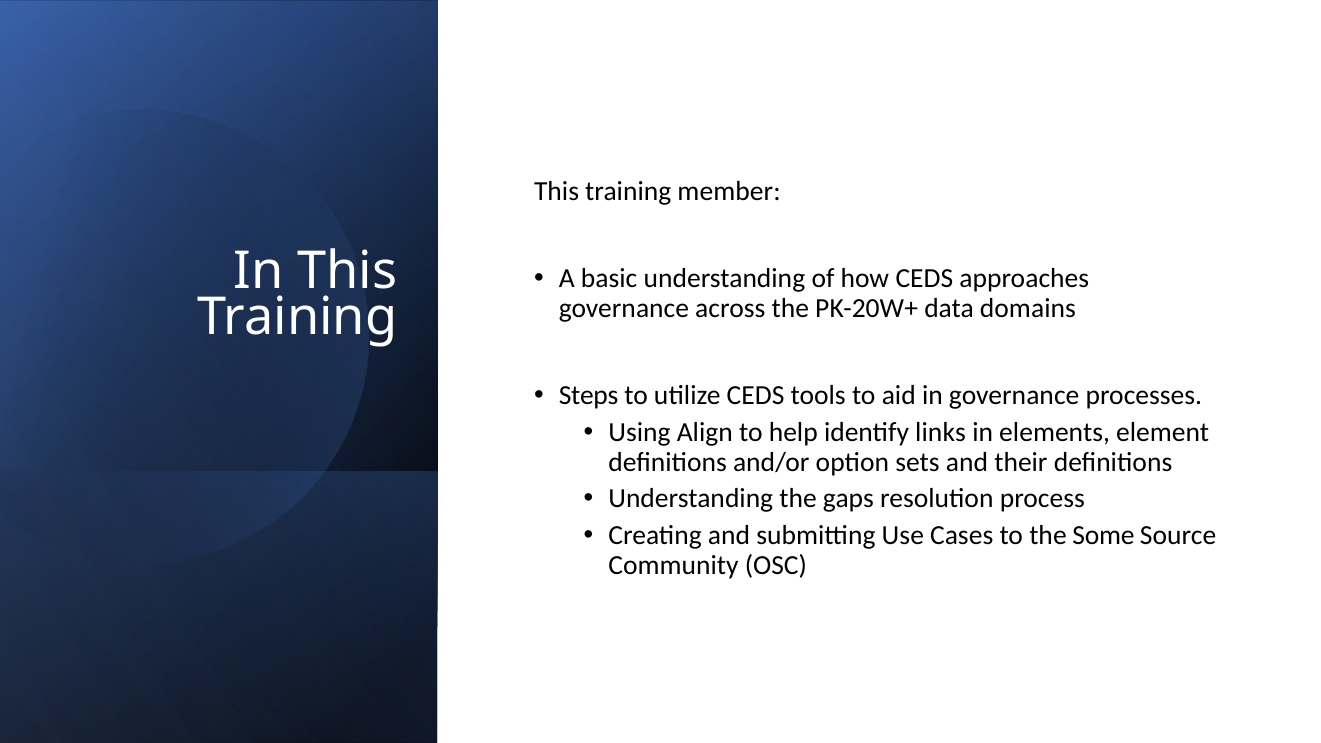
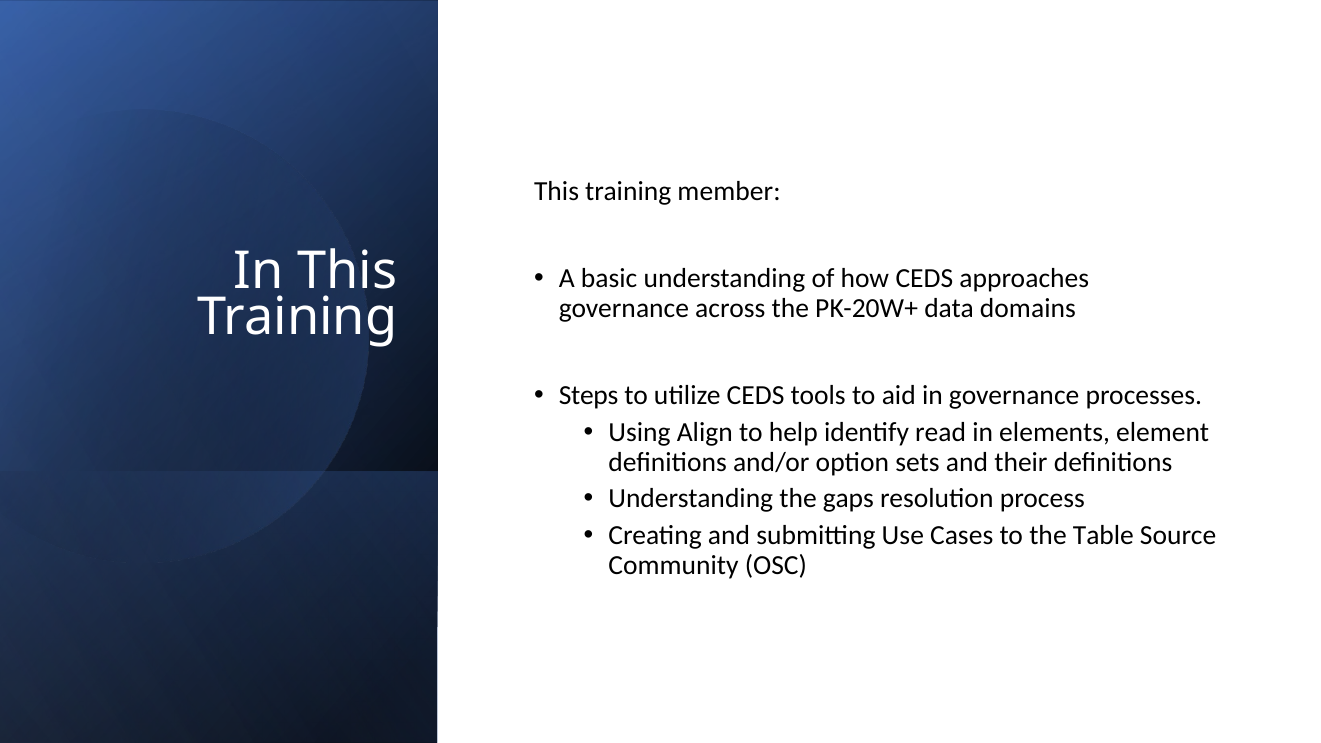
links: links -> read (941, 432)
Some: Some -> Table (1103, 535)
